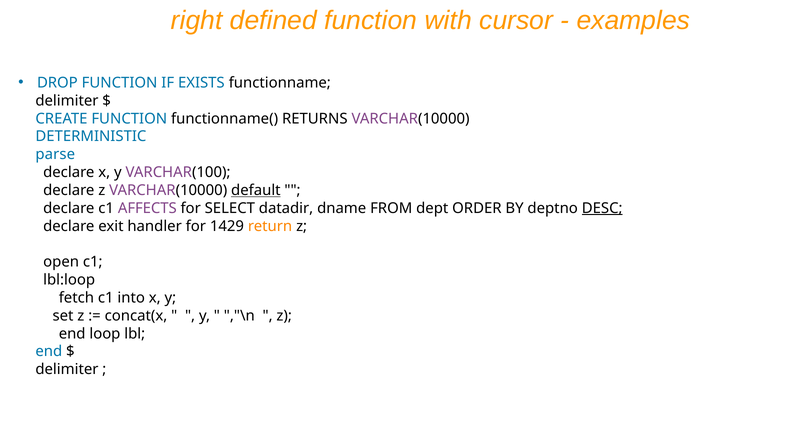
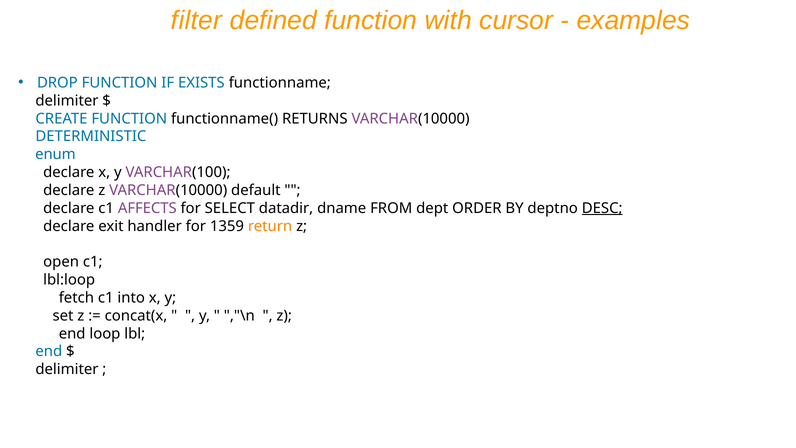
right: right -> filter (197, 21)
parse: parse -> enum (55, 154)
default underline: present -> none (256, 190)
1429: 1429 -> 1359 (227, 226)
